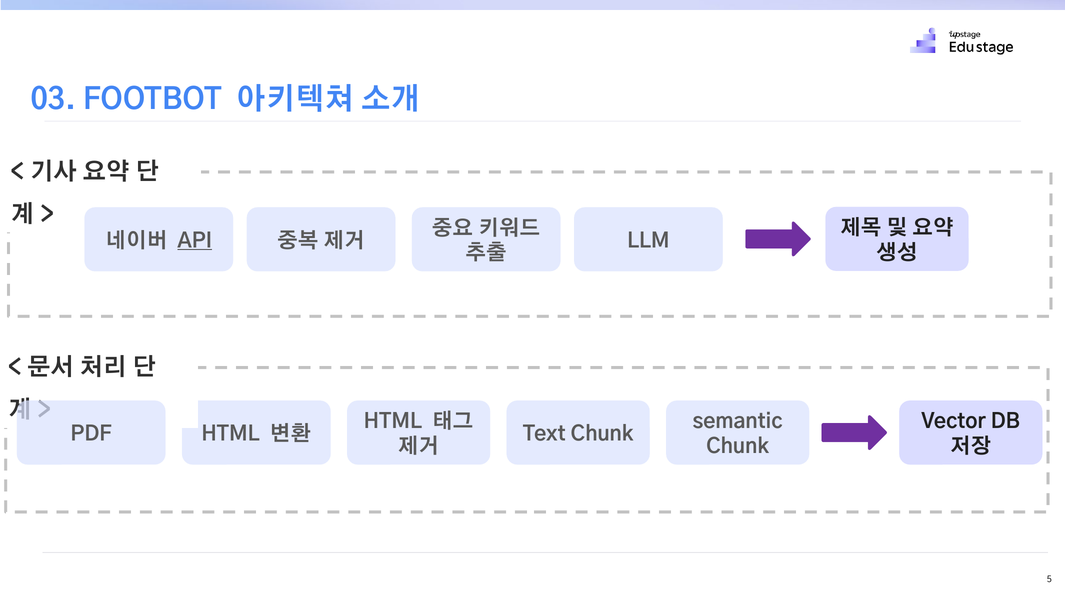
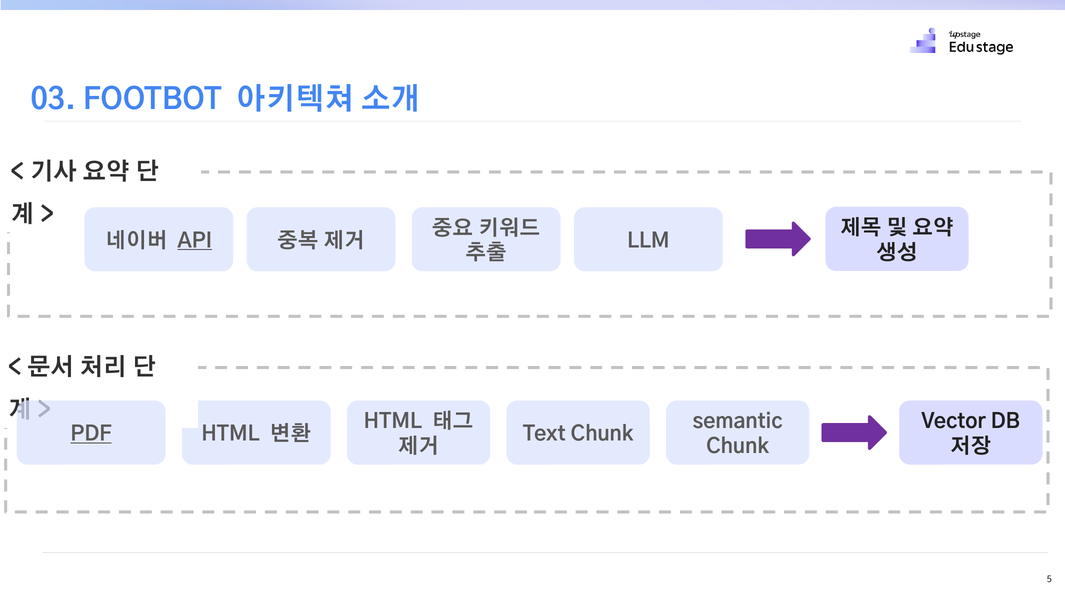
PDF underline: none -> present (91, 434)
